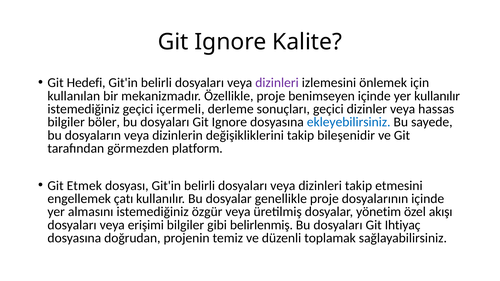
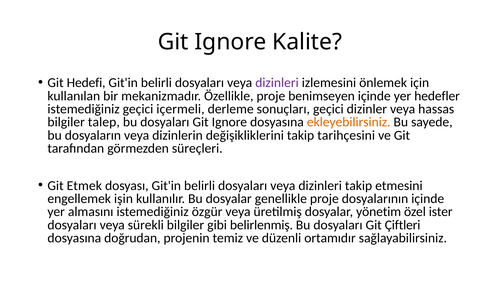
yer kullanılır: kullanılır -> hedefler (437, 96)
böler: böler -> talep (104, 122)
ekleyebilirsiniz colour: blue -> orange (349, 122)
bileşenidir: bileşenidir -> tarihçesini (346, 135)
platform: platform -> süreçleri (197, 149)
çatı: çatı -> işin (123, 199)
akışı: akışı -> ister (441, 212)
erişimi: erişimi -> sürekli (146, 225)
Ihtiyaç: Ihtiyaç -> Çiftleri (403, 225)
toplamak: toplamak -> ortamıdır (330, 238)
